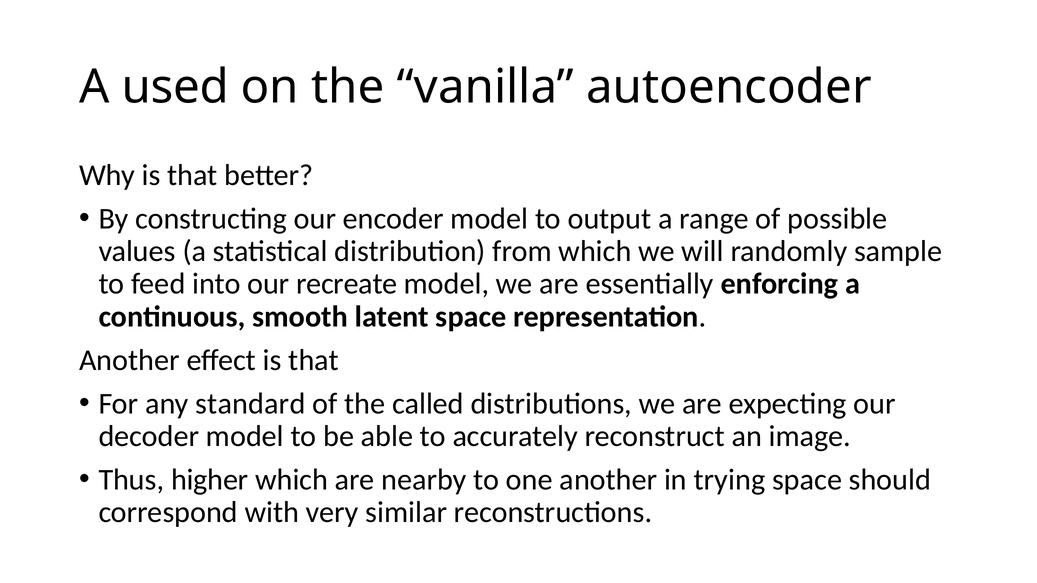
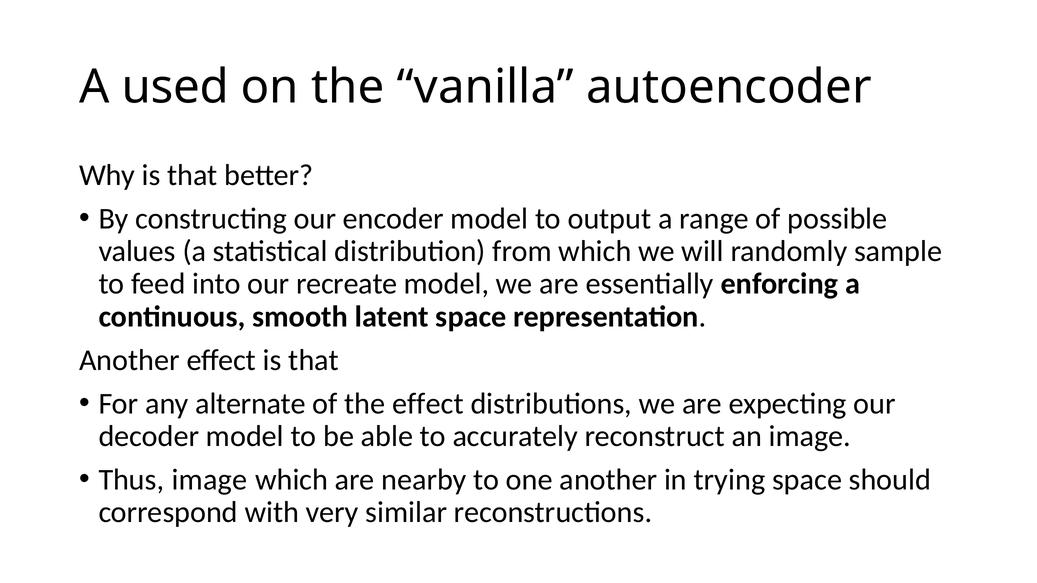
standard: standard -> alternate (251, 404)
the called: called -> effect (428, 404)
Thus higher: higher -> image (210, 480)
